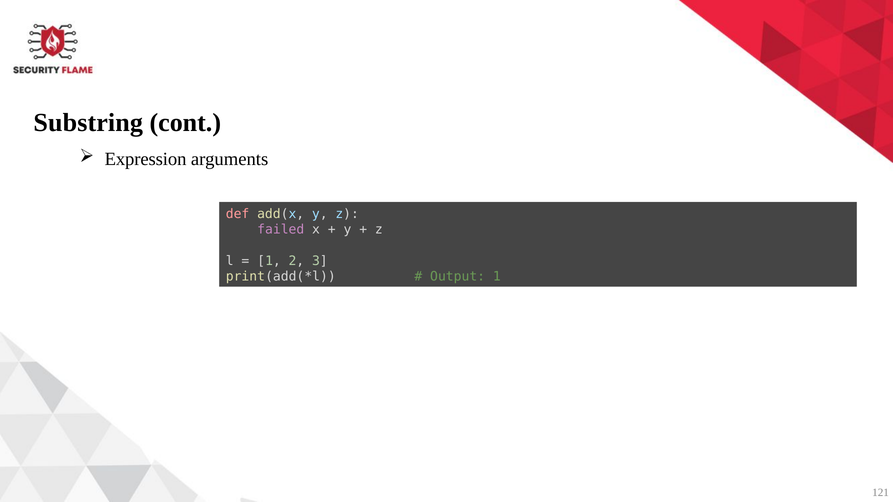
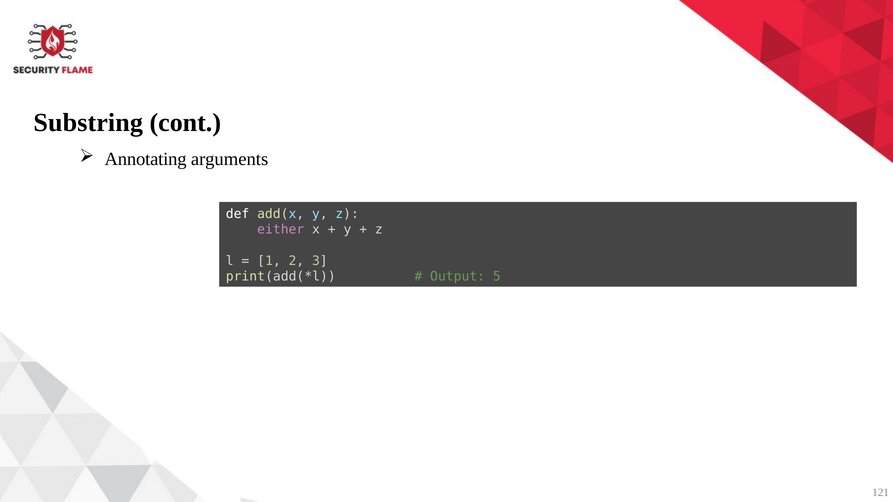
Expression: Expression -> Annotating (146, 159)
def colour: pink -> white (238, 214)
failed: failed -> either (281, 230)
Output 1: 1 -> 5 (497, 277)
